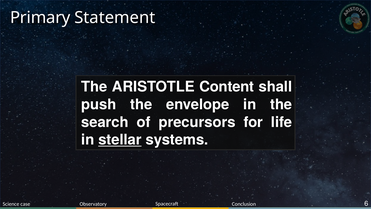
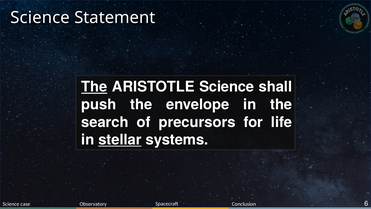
Primary: Primary -> Science (40, 18)
The underline: none -> present (94, 87)
ARISTOTLE Content: Content -> Science (227, 87)
